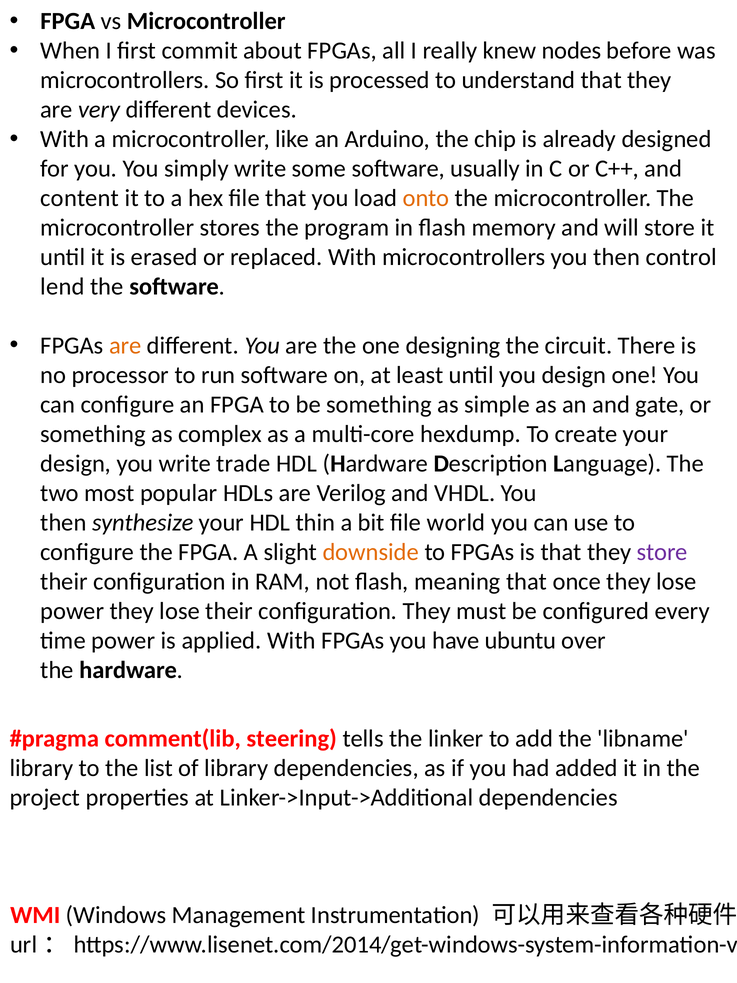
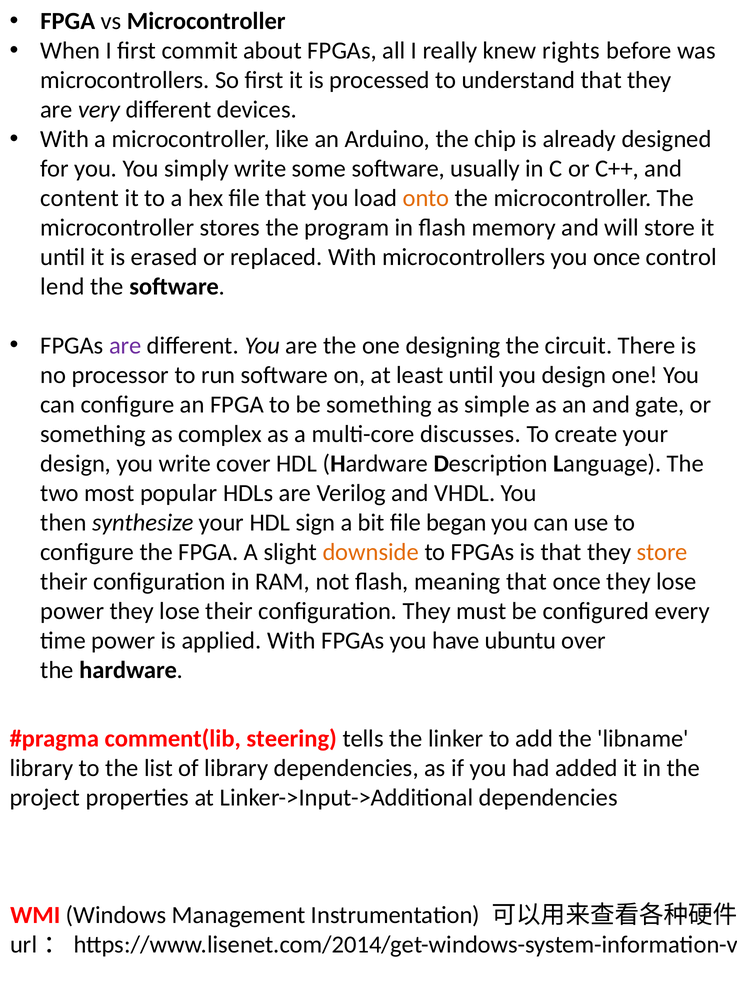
nodes: nodes -> rights (571, 51)
microcontrollers you then: then -> once (617, 257)
are colour: orange -> purple (125, 346)
hexdump: hexdump -> discusses (470, 434)
trade: trade -> cover (244, 463)
thin: thin -> sign (315, 522)
world: world -> began (456, 522)
store colour: purple -> orange (662, 552)
